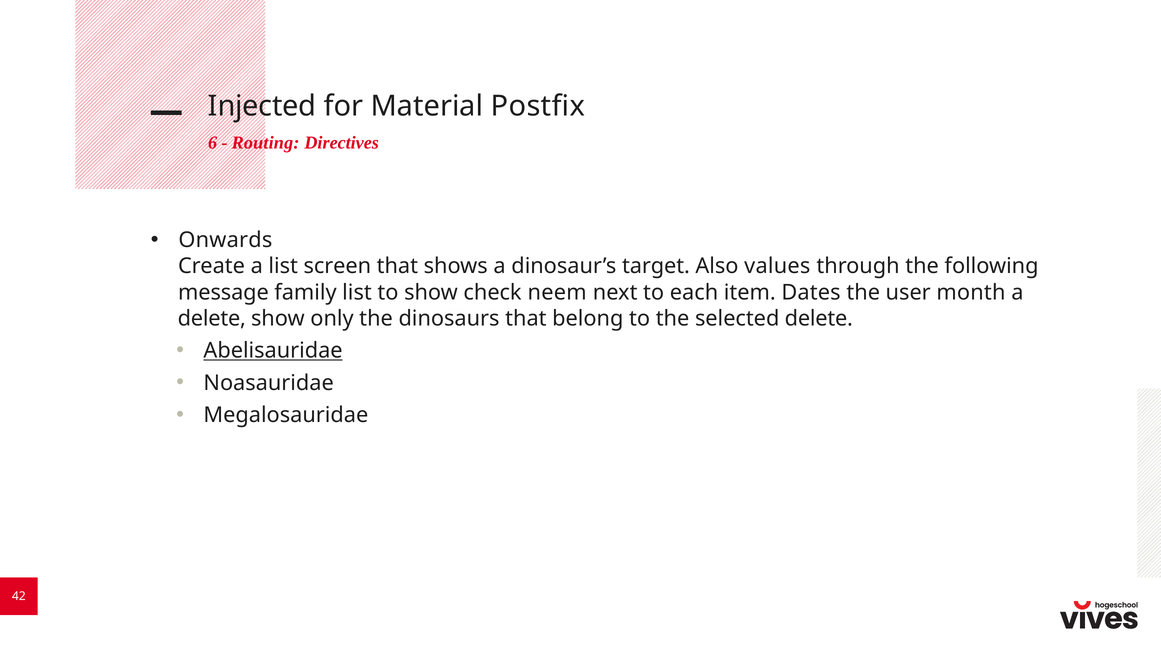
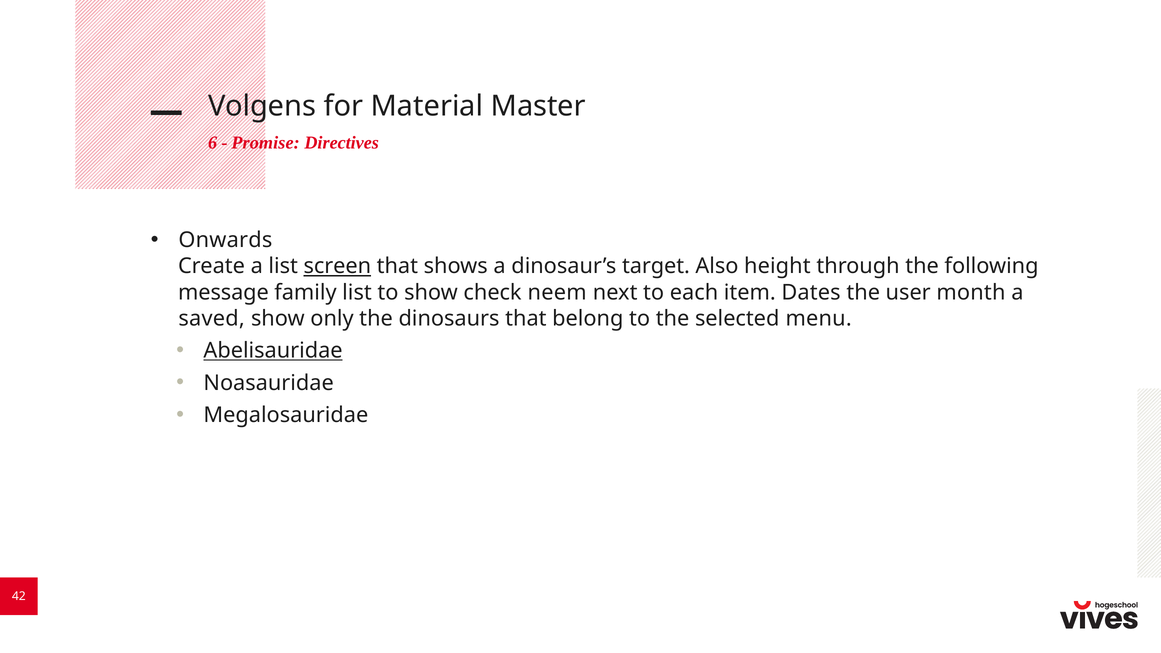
Injected: Injected -> Volgens (262, 106)
Postfix: Postfix -> Master (538, 106)
Routing: Routing -> Promise (266, 143)
screen underline: none -> present (337, 266)
values: values -> height (777, 266)
delete: delete -> saved (212, 319)
selected delete: delete -> menu (819, 319)
